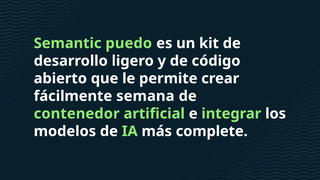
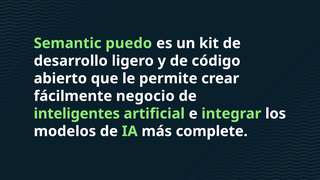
semana: semana -> negocio (145, 96)
contenedor: contenedor -> inteligentes (77, 114)
